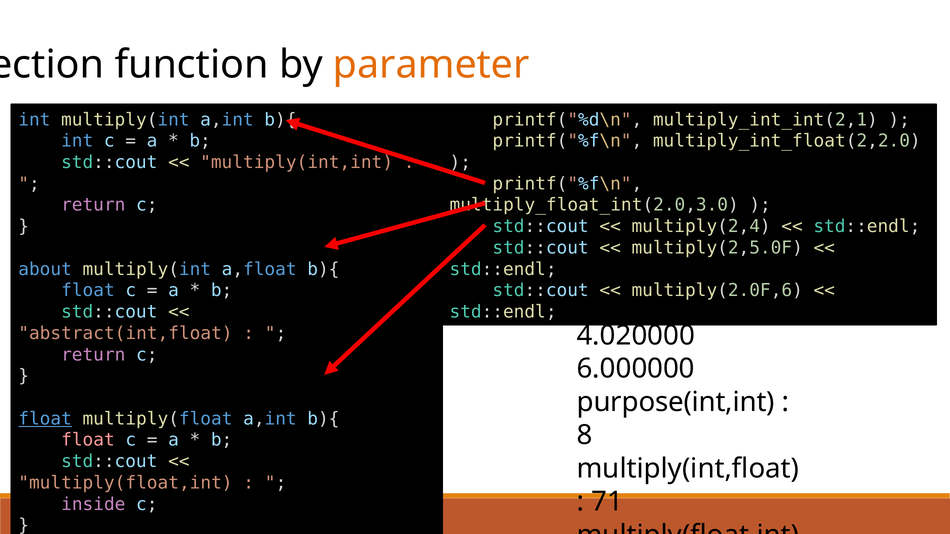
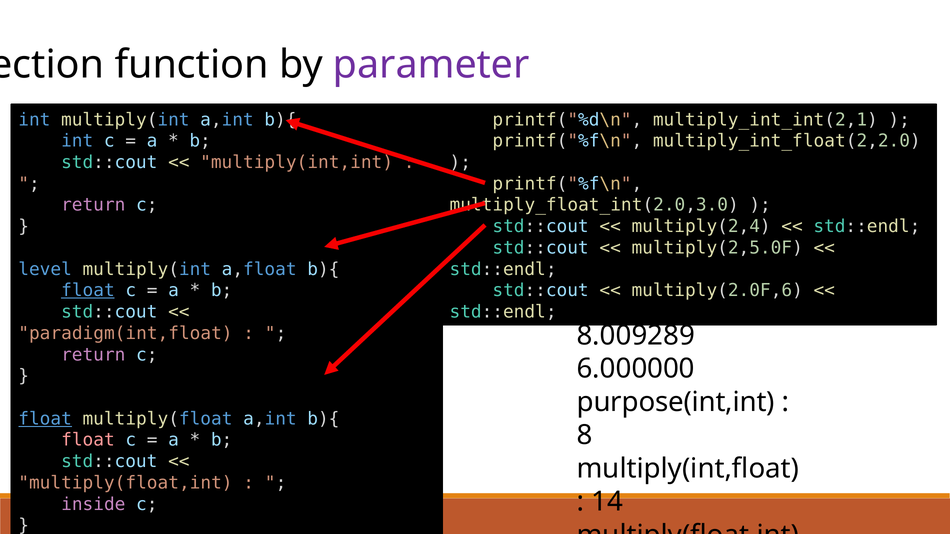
parameter colour: orange -> purple (431, 65)
about: about -> level (45, 269)
float underline: none -> present (88, 291)
abstract(int,float: abstract(int,float -> paradigm(int,float (125, 334)
4.020000: 4.020000 -> 8.009289 (636, 336)
71: 71 -> 14 (607, 502)
